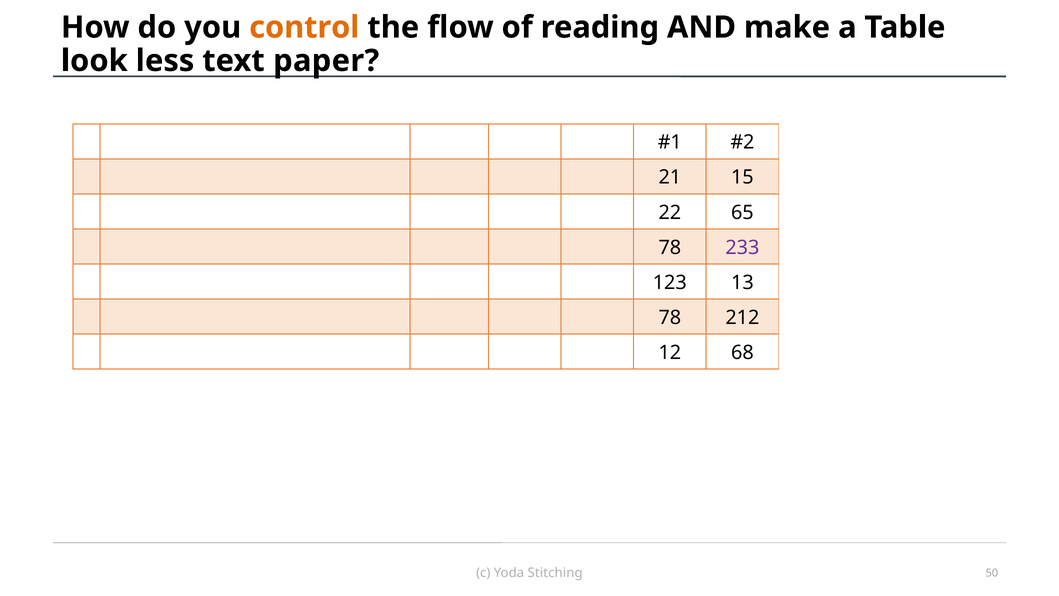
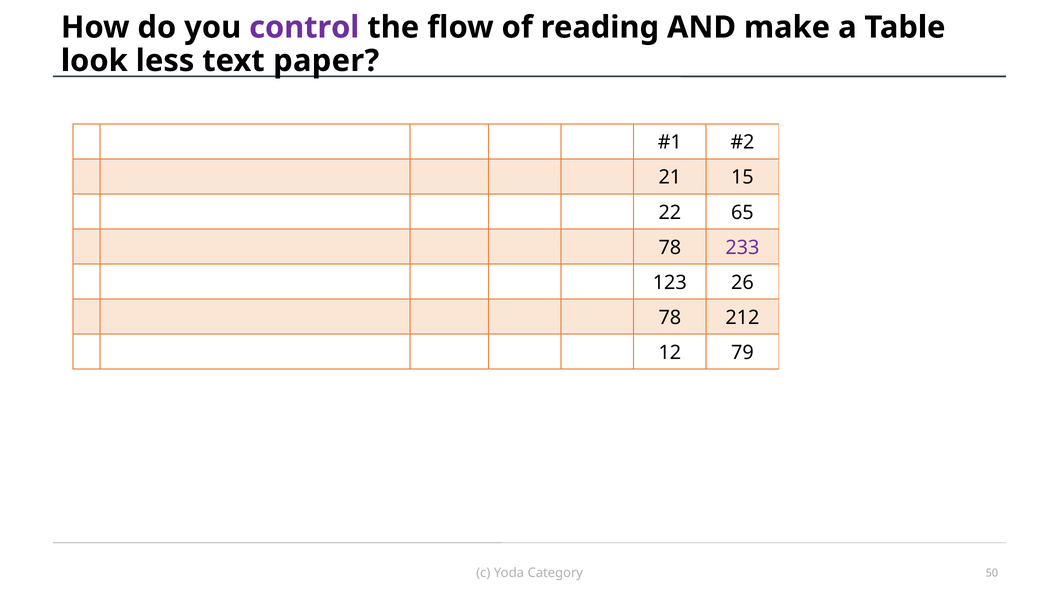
control colour: orange -> purple (304, 27)
13: 13 -> 26 (742, 282)
68: 68 -> 79 (742, 352)
Stitching: Stitching -> Category (555, 573)
